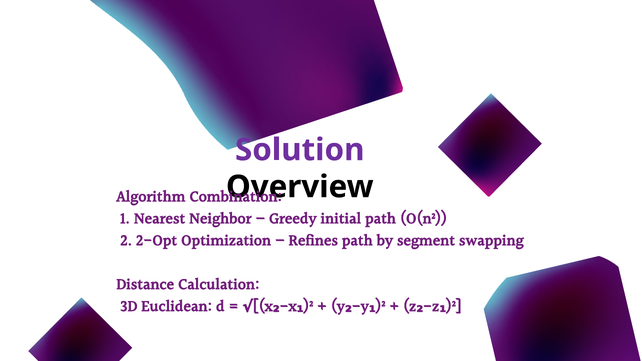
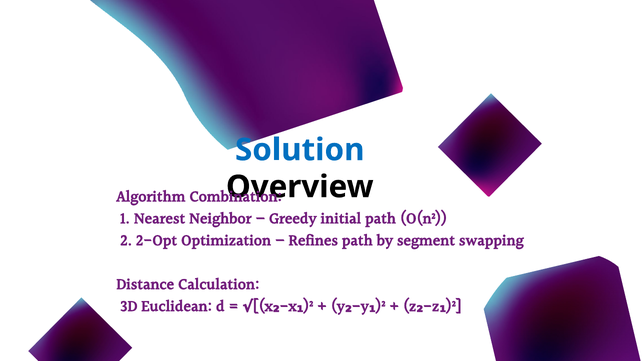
Solution colour: purple -> blue (300, 150)
